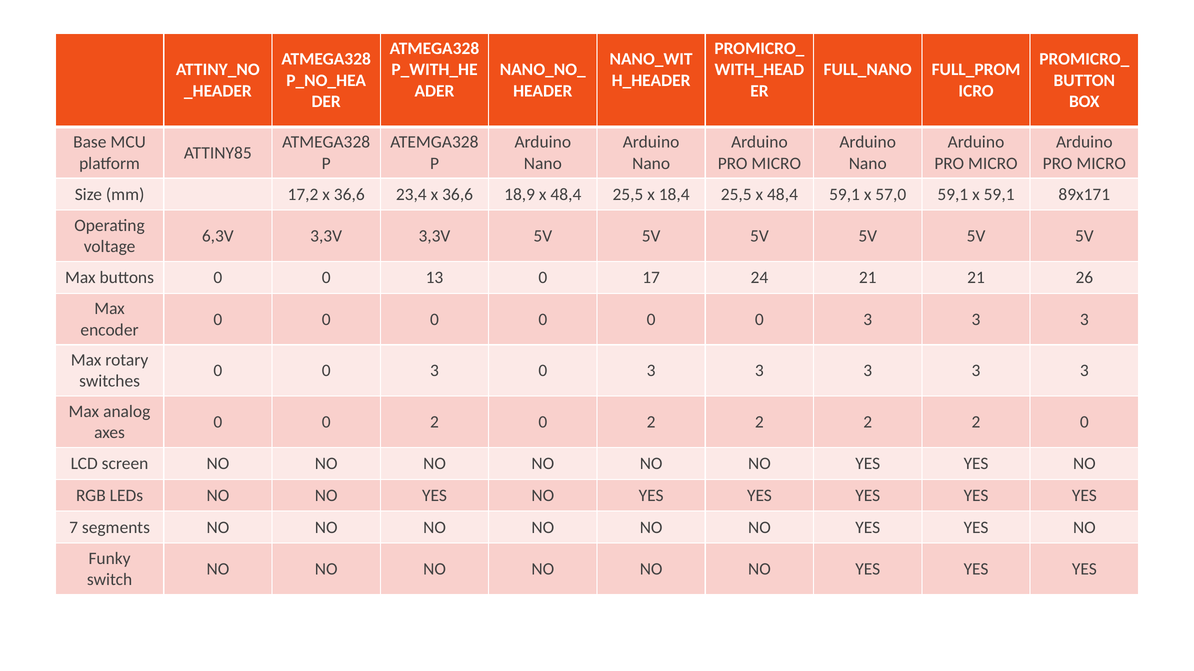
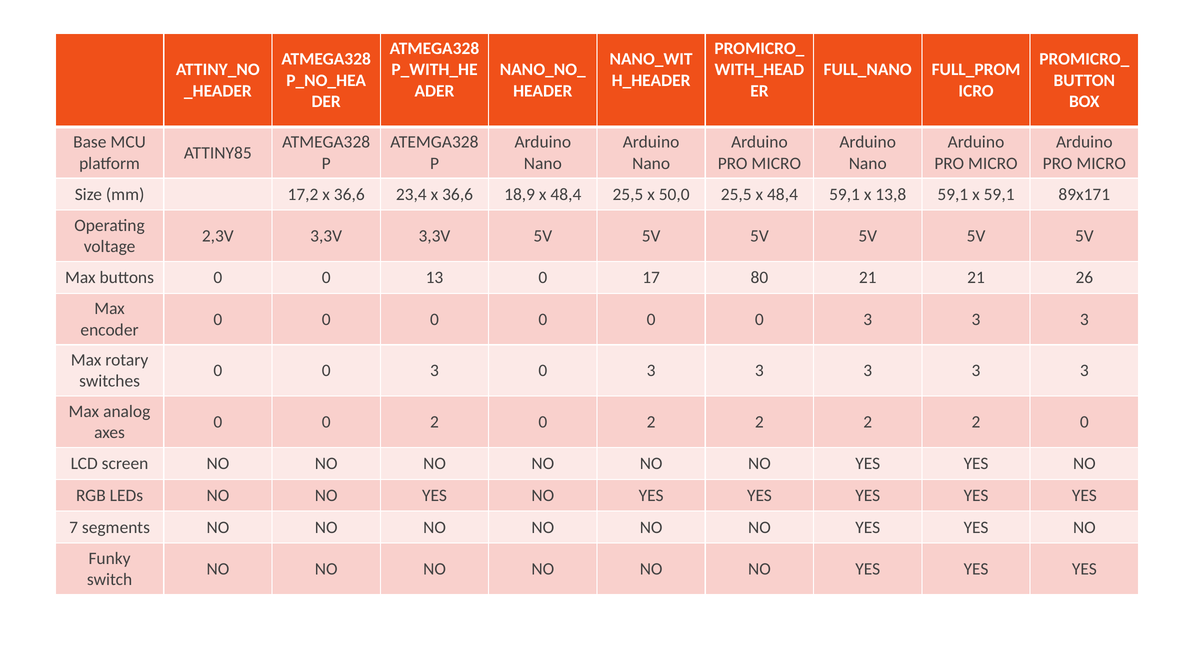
18,4: 18,4 -> 50,0 (674, 195)
57,0: 57,0 -> 13,8 (891, 195)
6,3V: 6,3V -> 2,3V (218, 236)
24: 24 -> 80 (759, 278)
